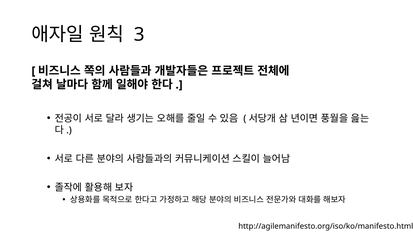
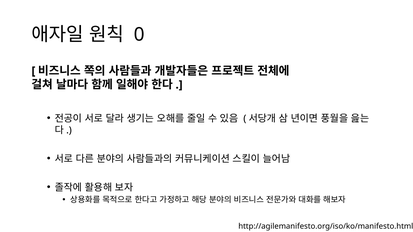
3: 3 -> 0 (139, 35)
